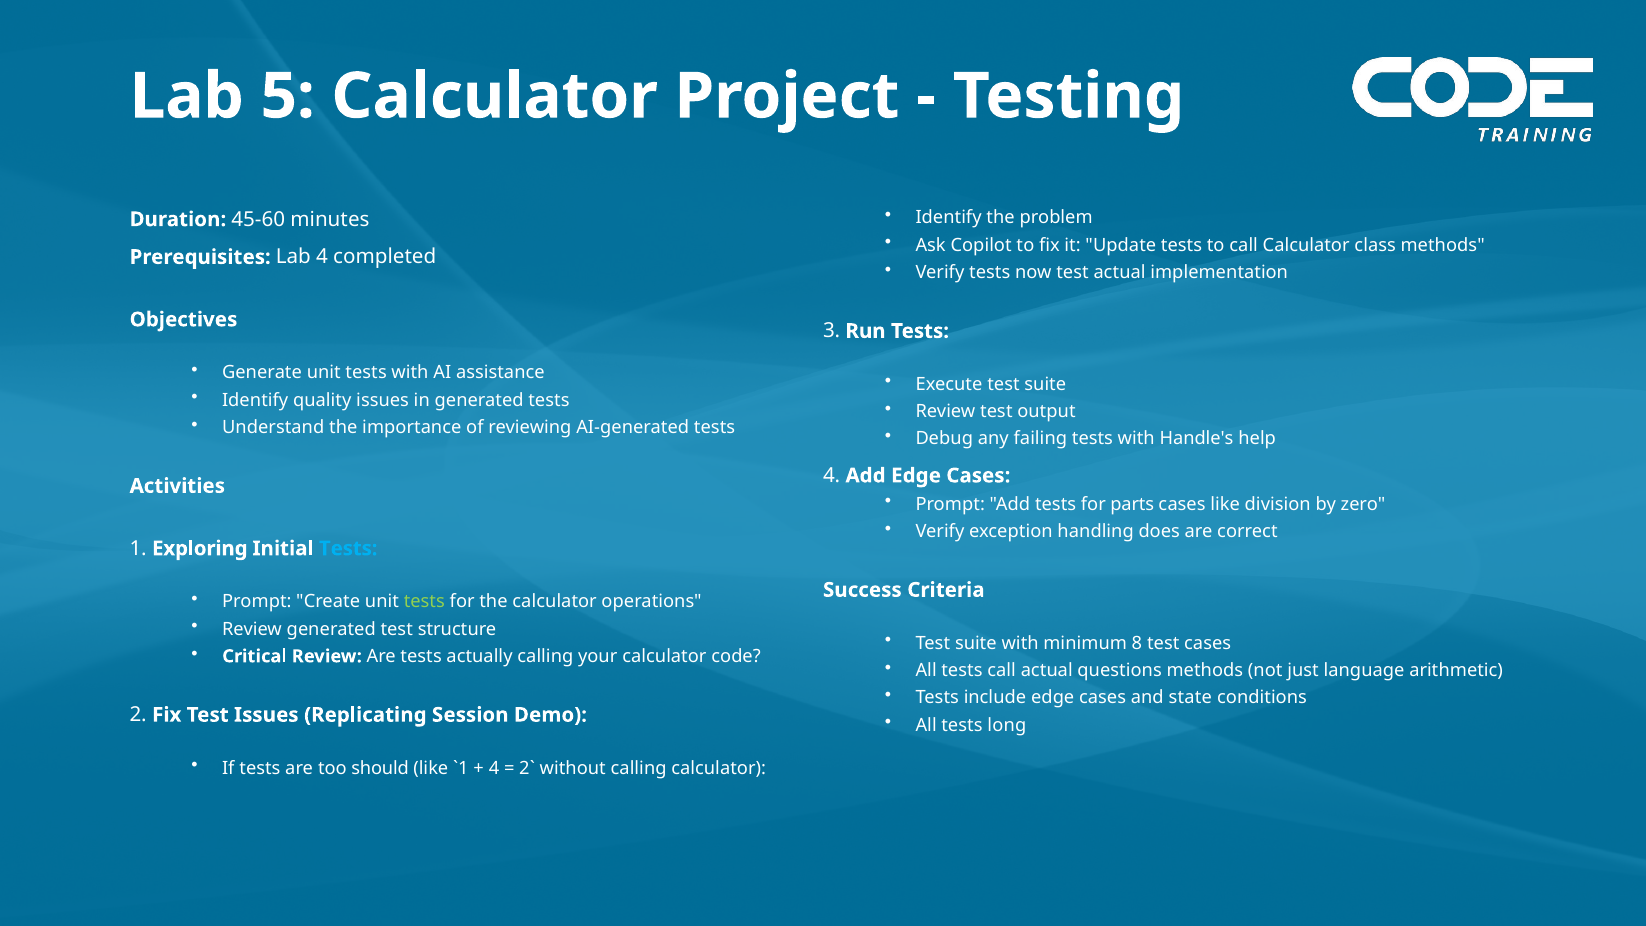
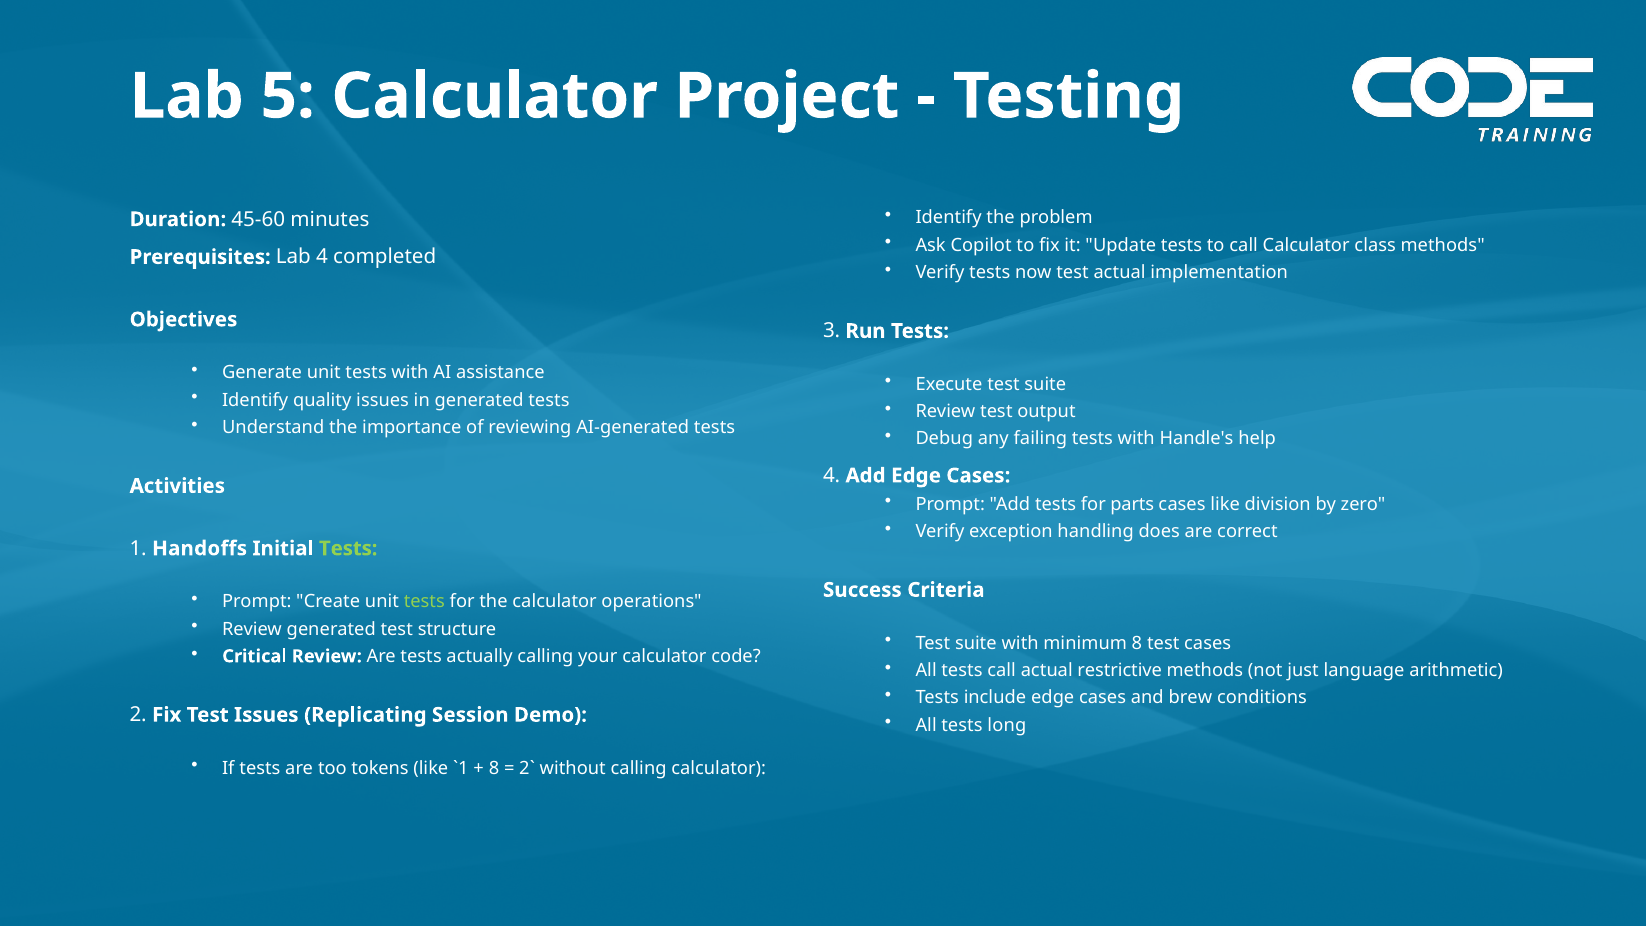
Exploring: Exploring -> Handoffs (200, 548)
Tests colour: light blue -> light green (348, 548)
questions: questions -> restrictive (1120, 670)
state: state -> brew (1190, 698)
should: should -> tokens (380, 768)
4: 4 -> 8 (494, 768)
